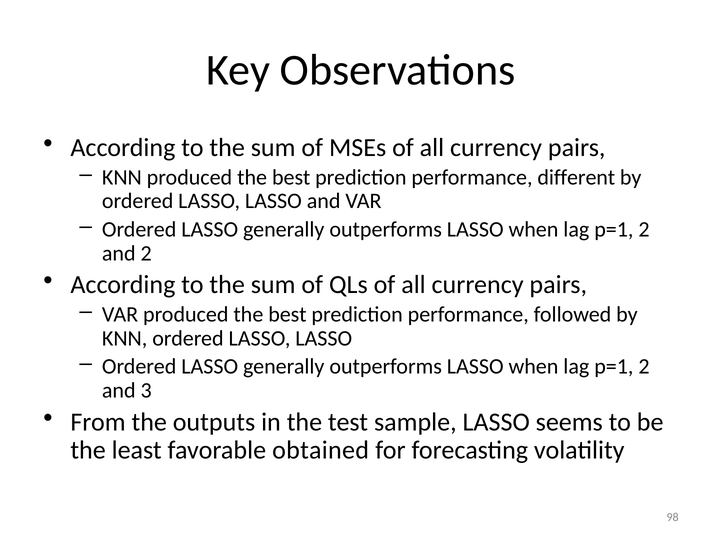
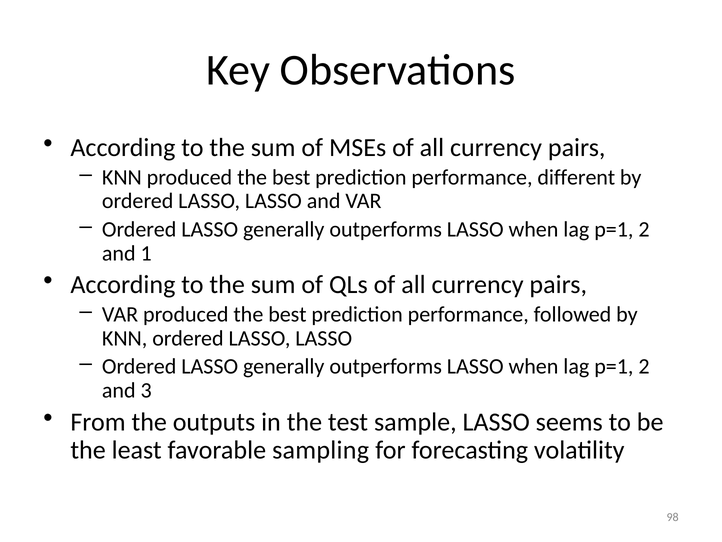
and 2: 2 -> 1 (146, 253)
obtained: obtained -> sampling (321, 450)
